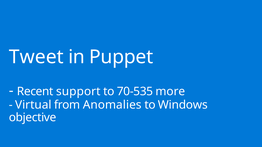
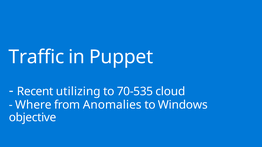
Tweet: Tweet -> Traffic (36, 57)
support: support -> utilizing (78, 92)
more: more -> cloud (170, 92)
Virtual: Virtual -> Where (33, 105)
